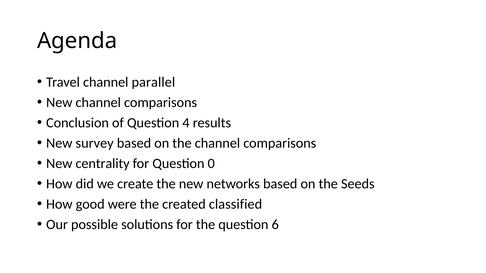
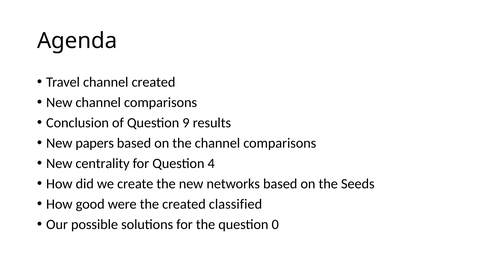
channel parallel: parallel -> created (153, 82)
4: 4 -> 9 (186, 123)
survey: survey -> papers (95, 143)
0: 0 -> 4 (211, 164)
6: 6 -> 0 (275, 225)
